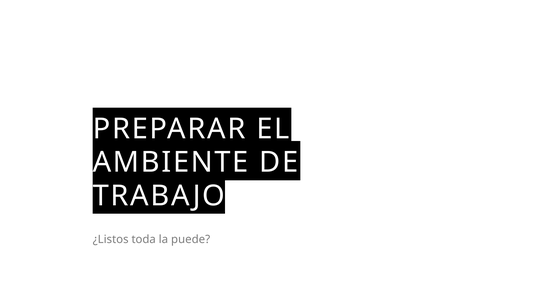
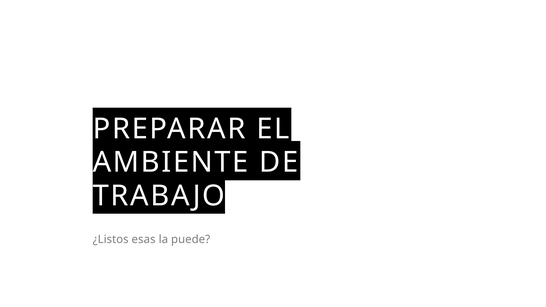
toda: toda -> esas (144, 239)
